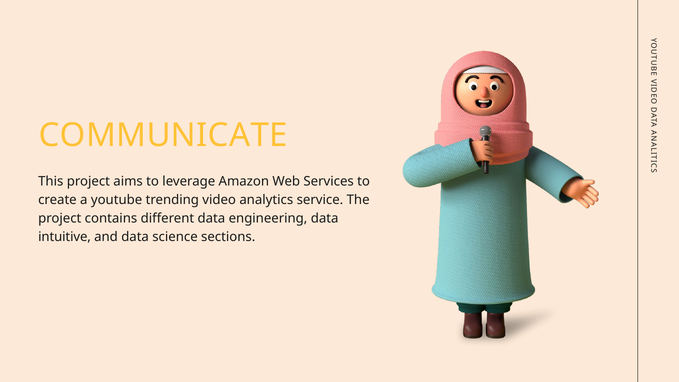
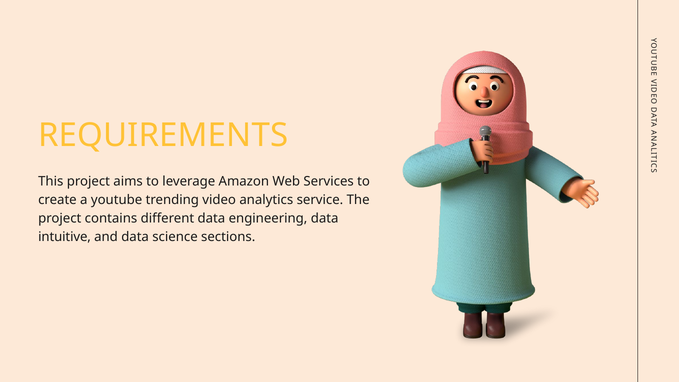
COMMUNICATE: COMMUNICATE -> REQUIREMENTS (163, 136)
